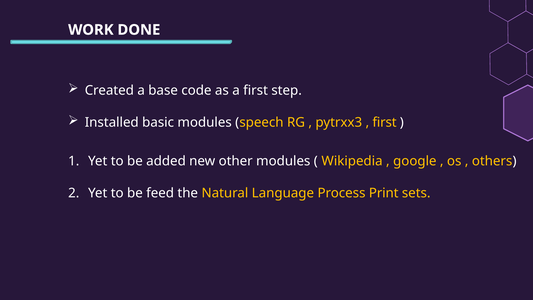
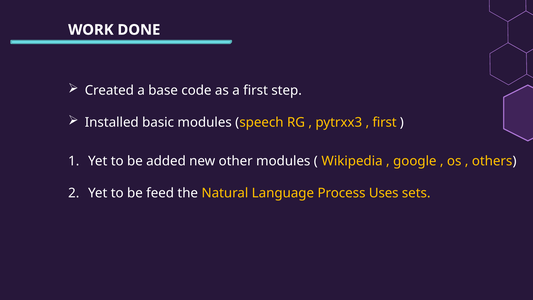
Print: Print -> Uses (384, 193)
